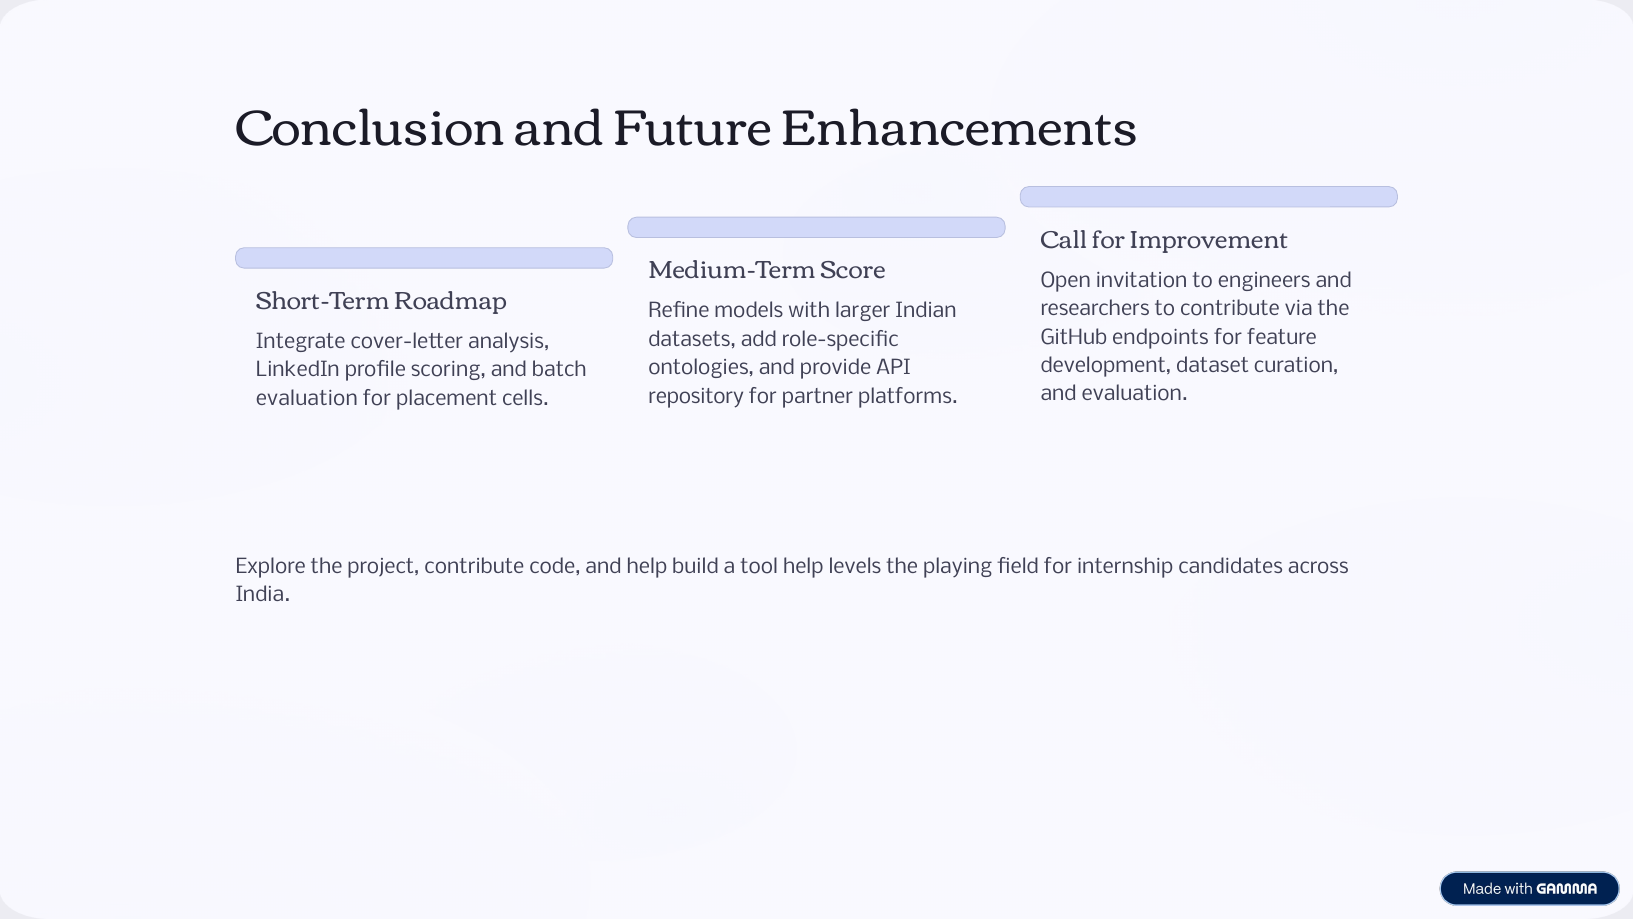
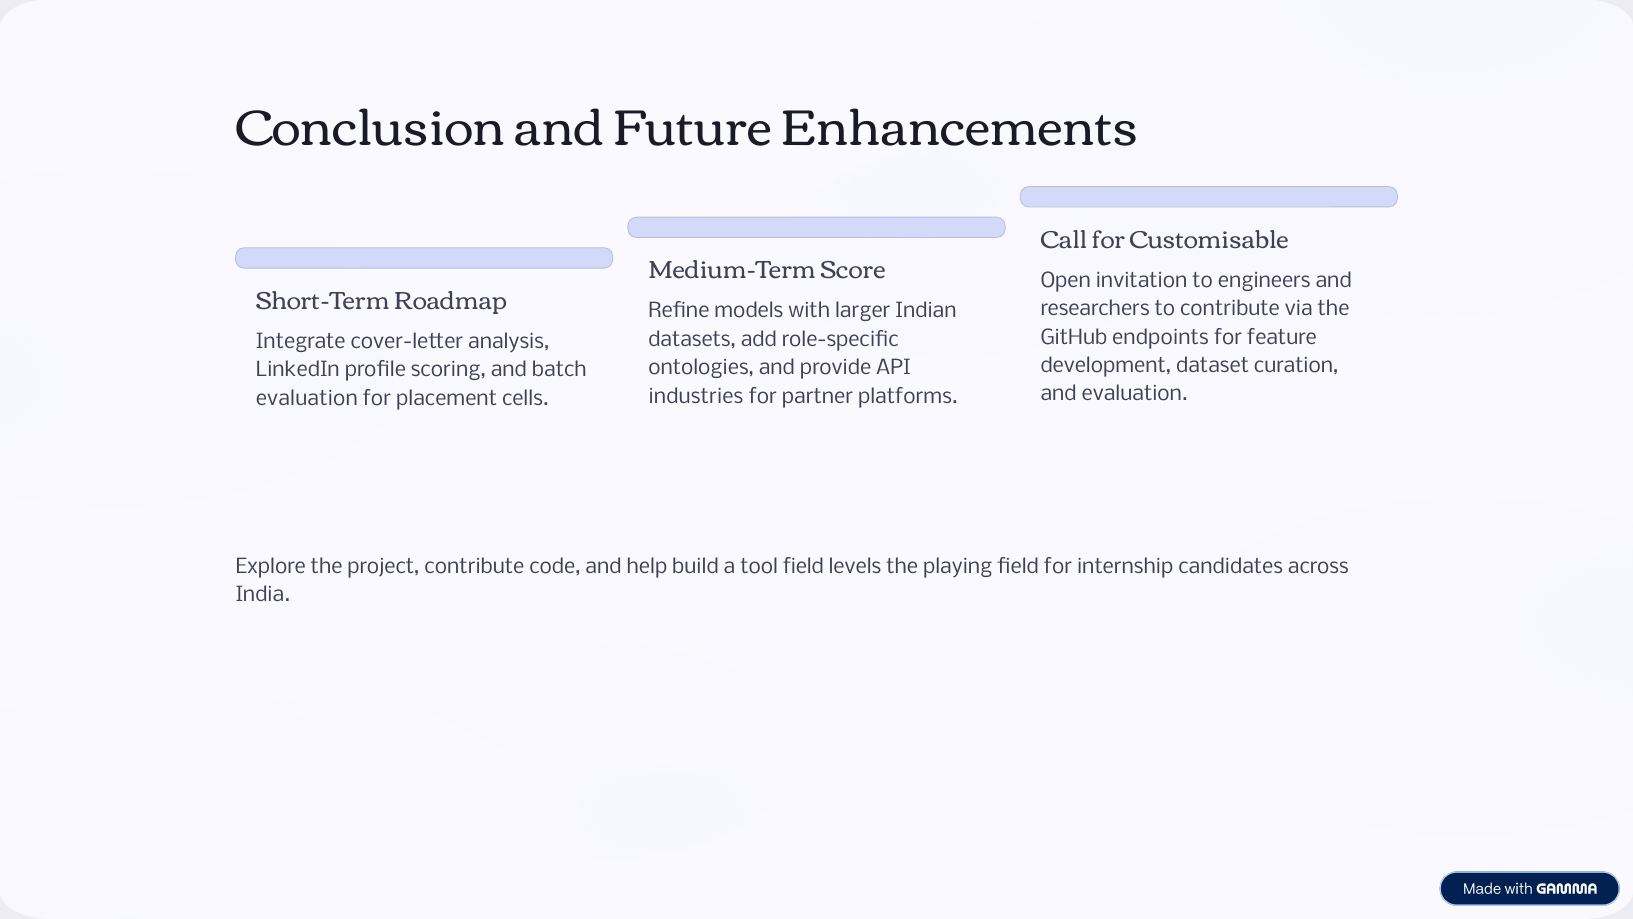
Improvement: Improvement -> Customisable (1209, 240)
repository: repository -> industries (696, 396)
tool help: help -> field (803, 566)
